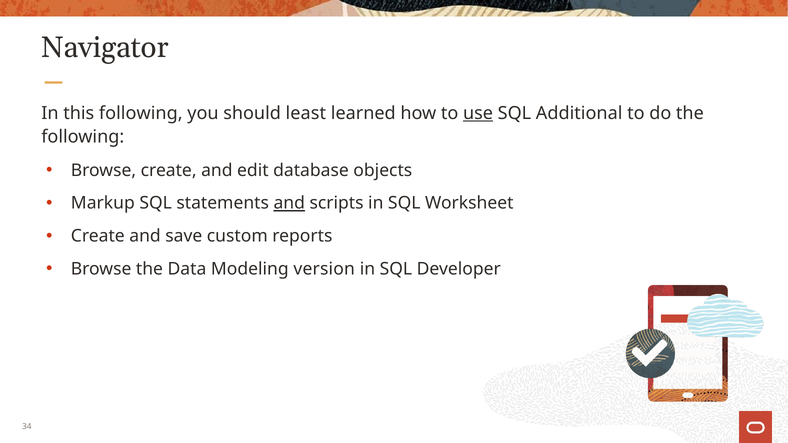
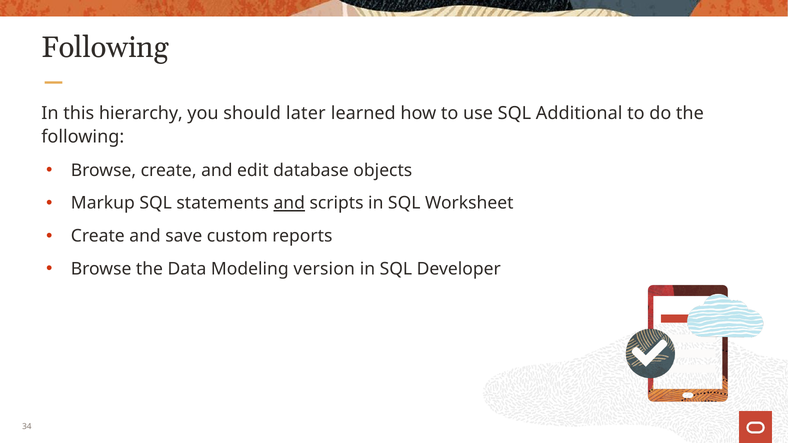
Navigator: Navigator -> Following (105, 47)
this following: following -> hierarchy (141, 113)
least: least -> later (306, 113)
use underline: present -> none (478, 113)
